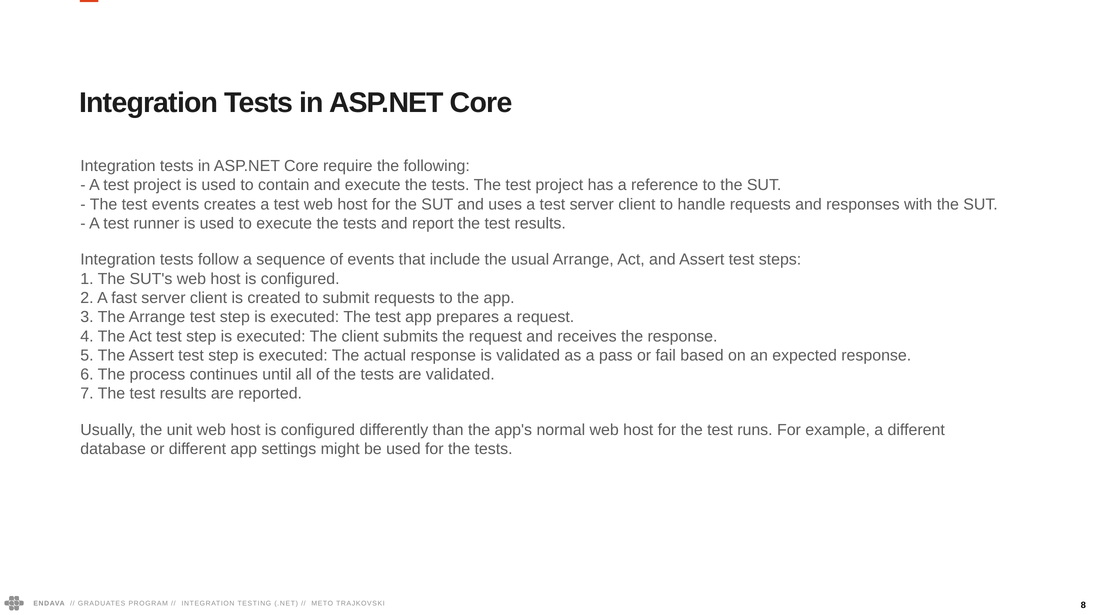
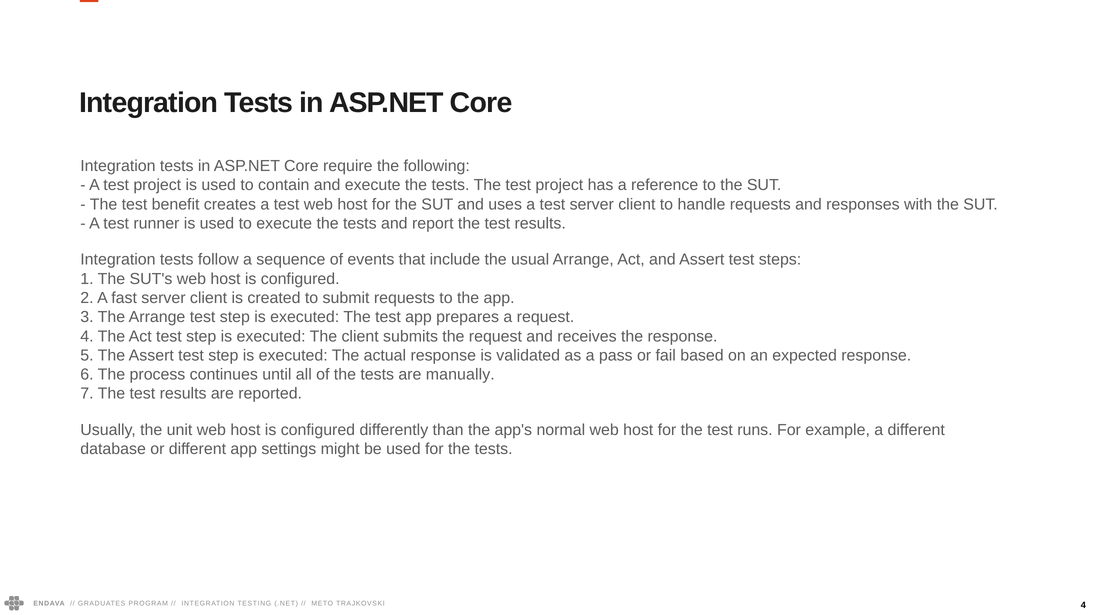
test events: events -> benefit (176, 204)
are validated: validated -> manually (460, 375)
8: 8 -> 4 (1083, 606)
